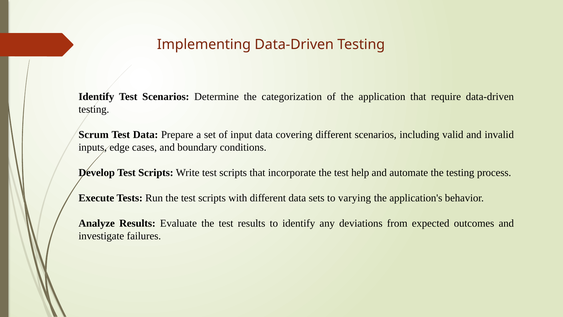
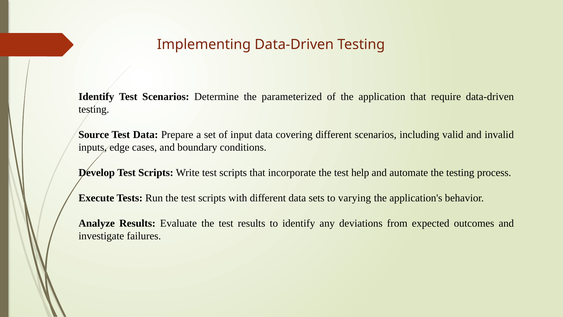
categorization: categorization -> parameterized (292, 97)
Scrum: Scrum -> Source (94, 135)
